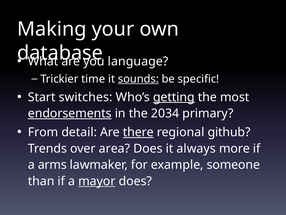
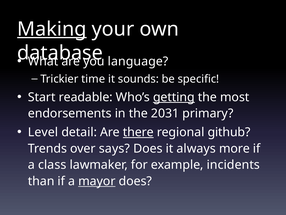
Making underline: none -> present (52, 29)
sounds underline: present -> none (138, 79)
switches: switches -> readable (86, 97)
endorsements underline: present -> none (70, 113)
2034: 2034 -> 2031 (165, 113)
From: From -> Level (43, 132)
area: area -> says (114, 148)
arms: arms -> class (52, 165)
someone: someone -> incidents (233, 165)
